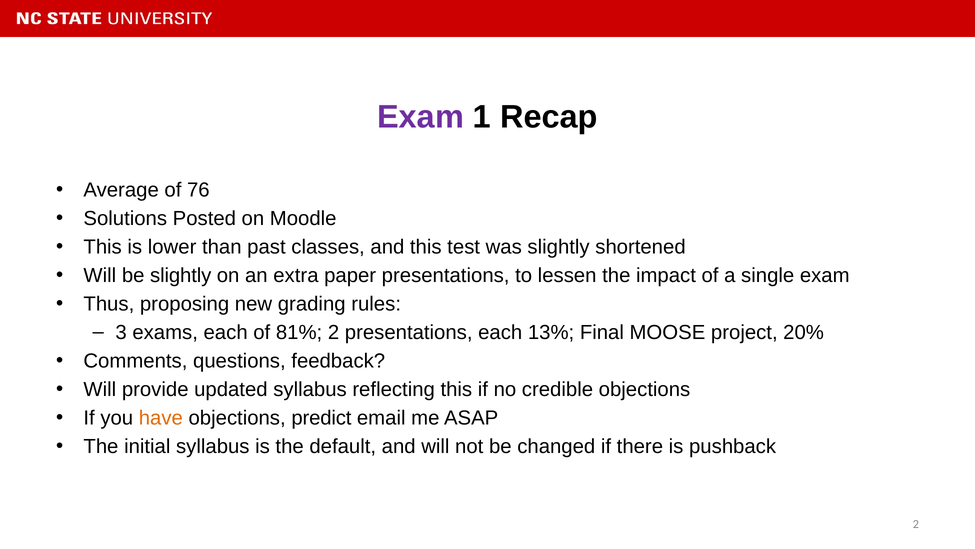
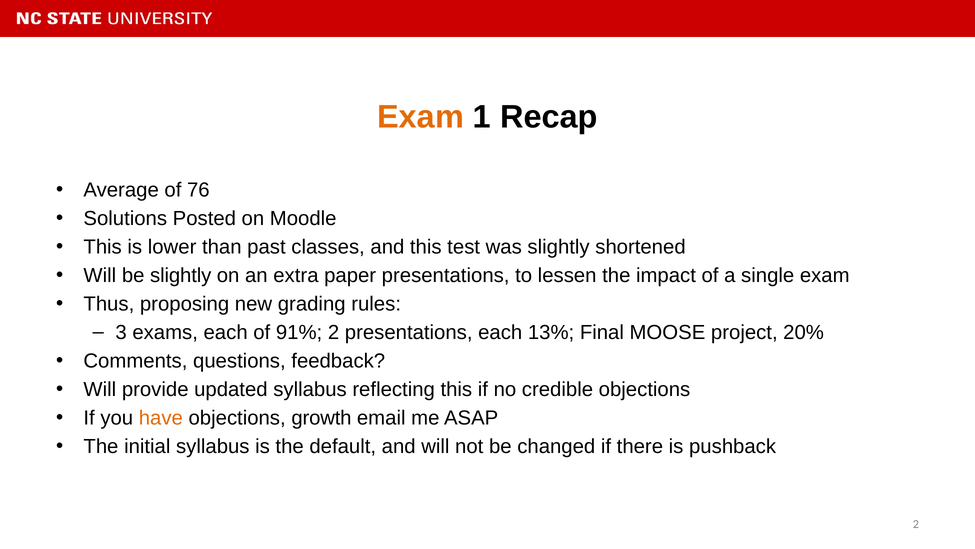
Exam colour: purple -> orange (421, 117)
81%: 81% -> 91% (299, 332)
predict: predict -> growth (321, 418)
